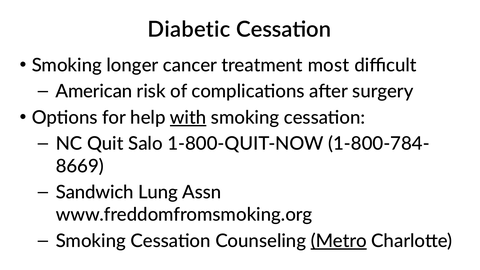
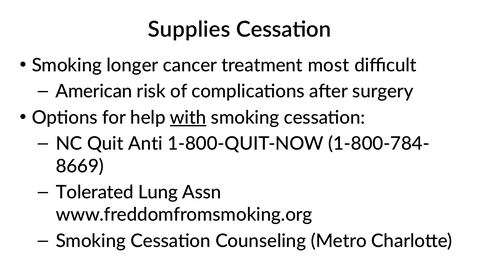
Diabetic: Diabetic -> Supplies (189, 30)
Salo: Salo -> Anti (145, 144)
Sandwich: Sandwich -> Tolerated (95, 192)
Metro underline: present -> none (339, 241)
